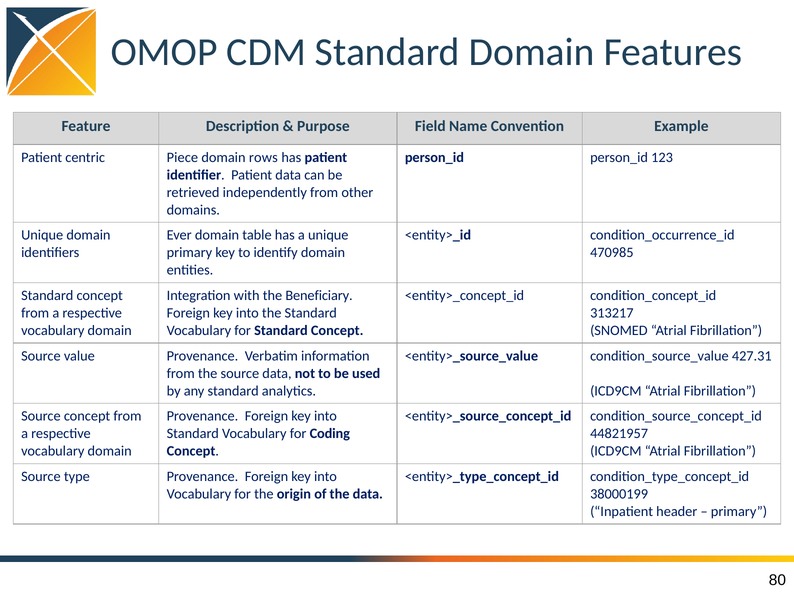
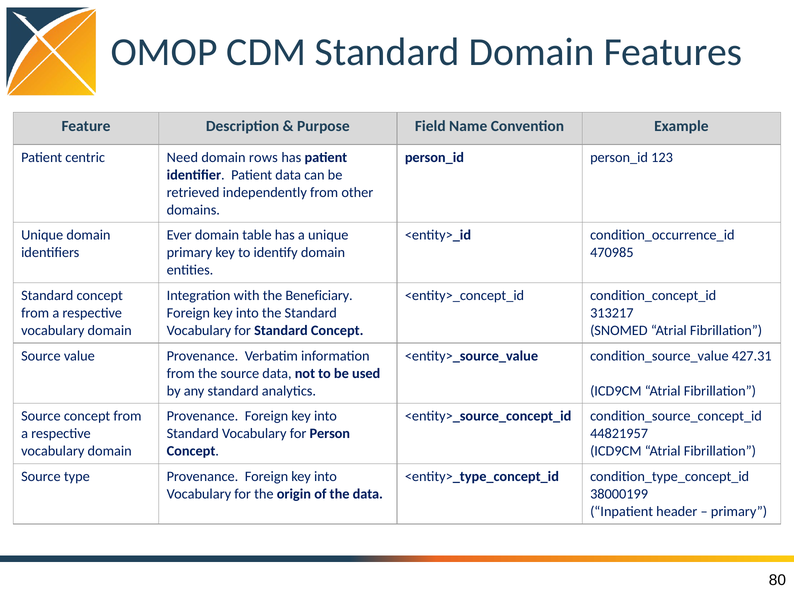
Piece: Piece -> Need (182, 158)
Coding: Coding -> Person (330, 434)
